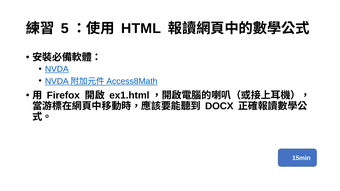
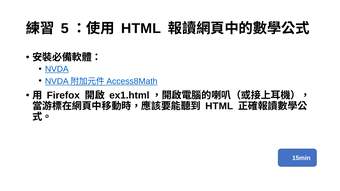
DOCX: DOCX -> HTML (219, 106)
